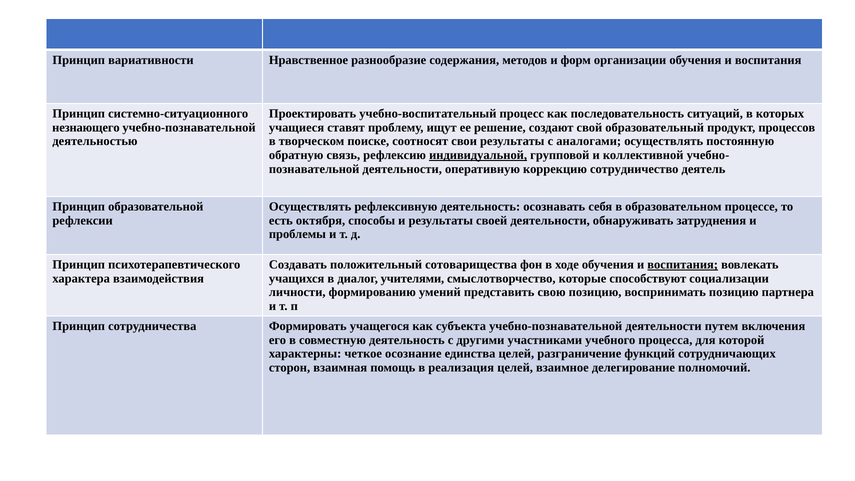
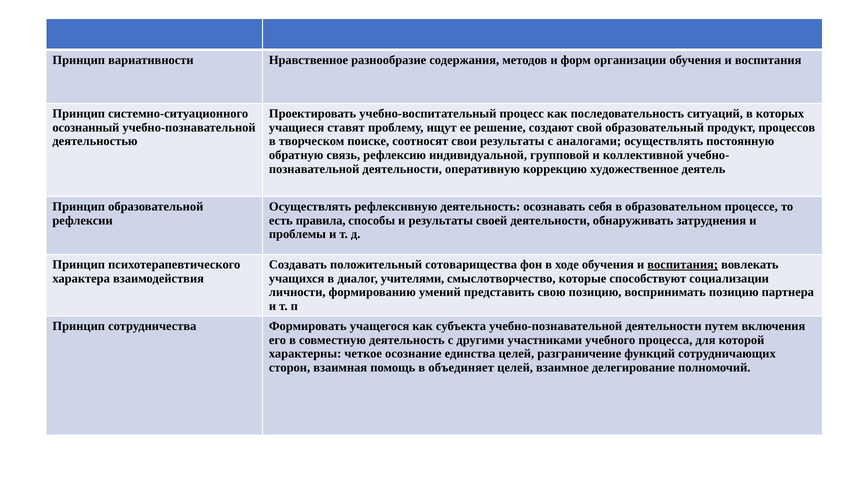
незнающего: незнающего -> осознанный (86, 128)
индивидуальной underline: present -> none (478, 155)
сотрудничество: сотрудничество -> художественное (634, 169)
октября: октября -> правила (321, 220)
реализация: реализация -> объединяет (461, 368)
